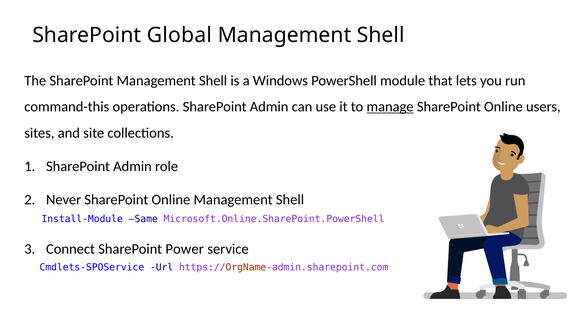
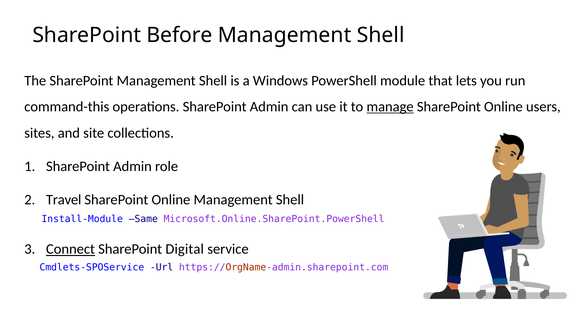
Global: Global -> Before (180, 35)
Never: Never -> Travel (64, 200)
Connect underline: none -> present (70, 249)
Power: Power -> Digital (185, 249)
